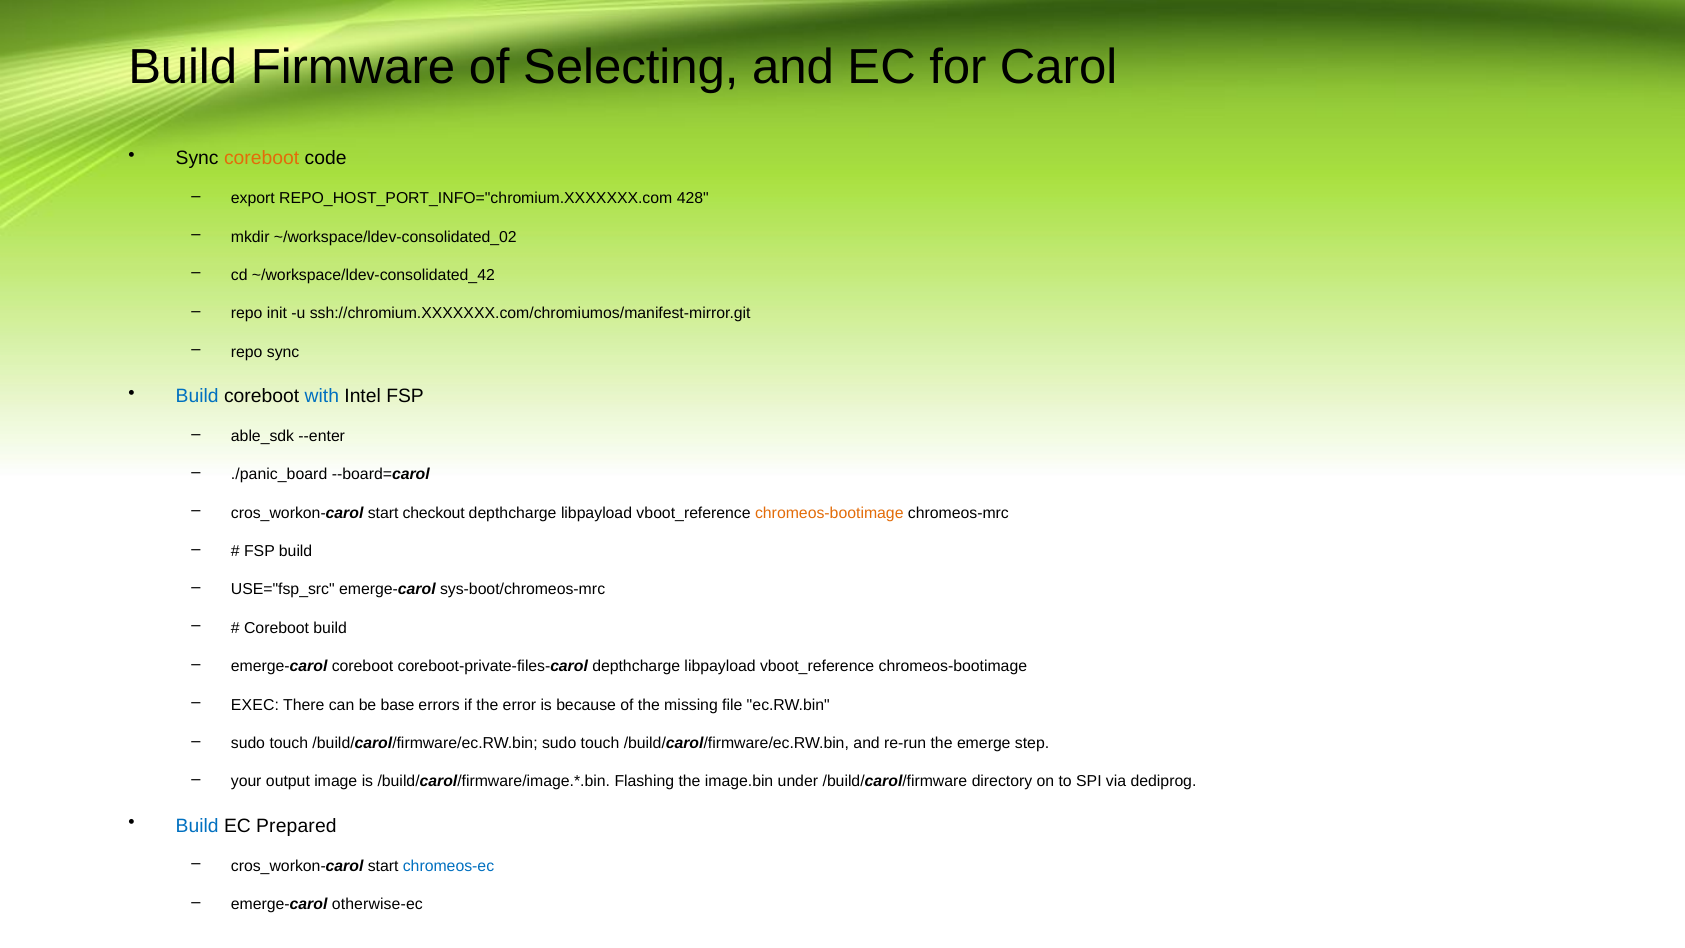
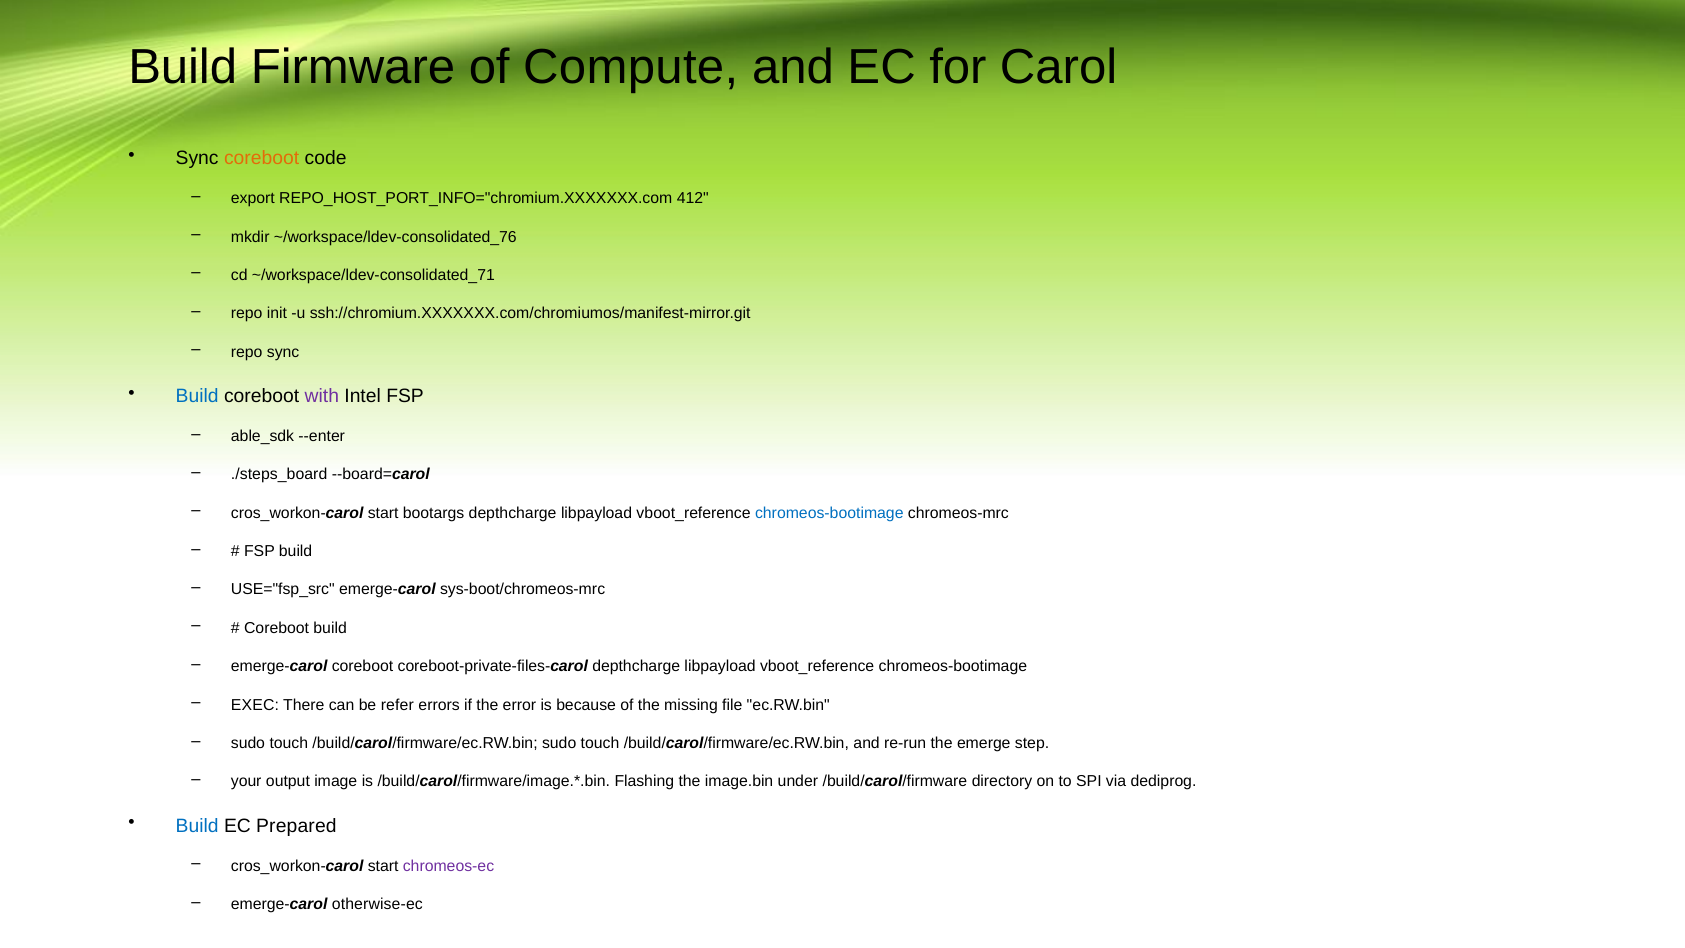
Selecting: Selecting -> Compute (631, 67)
428: 428 -> 412 (693, 198)
~/workspace/ldev-consolidated_02: ~/workspace/ldev-consolidated_02 -> ~/workspace/ldev-consolidated_76 (395, 237)
~/workspace/ldev-consolidated_42: ~/workspace/ldev-consolidated_42 -> ~/workspace/ldev-consolidated_71 (373, 275)
with colour: blue -> purple (322, 396)
./panic_board: ./panic_board -> ./steps_board (279, 475)
checkout: checkout -> bootargs (434, 513)
chromeos-bootimage colour: orange -> blue (829, 513)
base: base -> refer (397, 705)
chromeos-ec colour: blue -> purple (449, 866)
